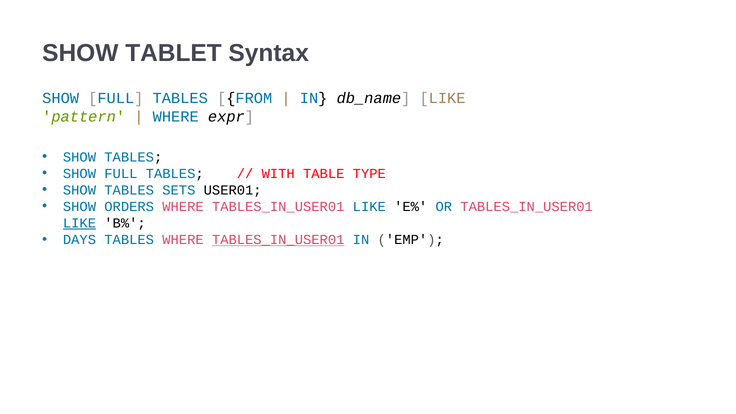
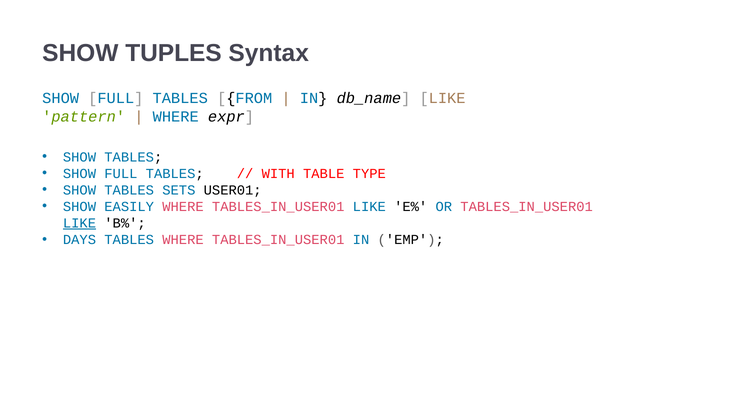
TABLET: TABLET -> TUPLES (173, 53)
ORDERS: ORDERS -> EASILY (129, 207)
TABLES_IN_USER01 underline: present -> none (278, 240)
